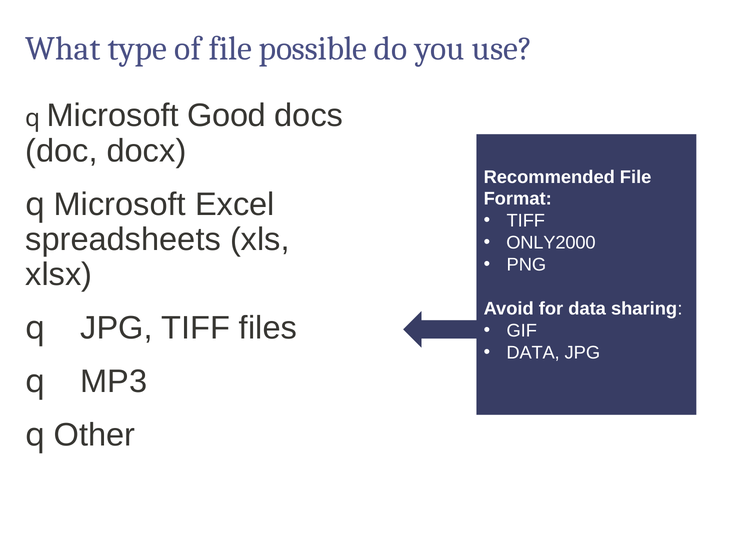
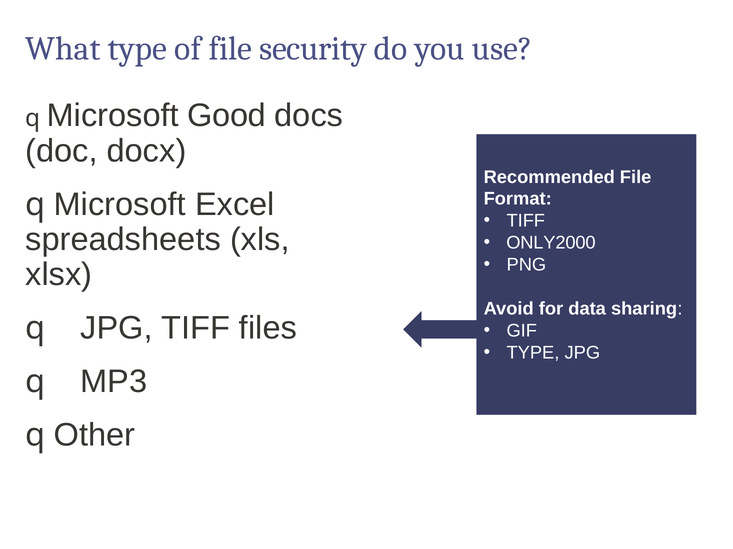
possible: possible -> security (313, 49)
DATA: DATA -> TYPE (533, 353)
